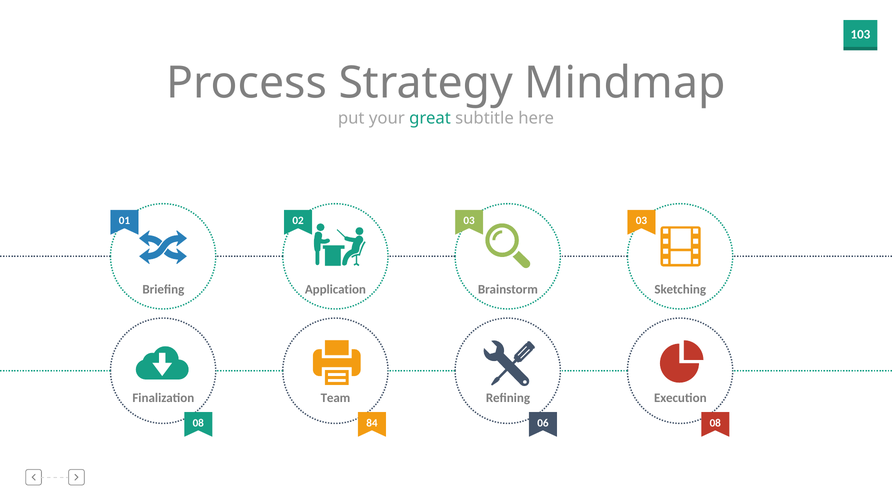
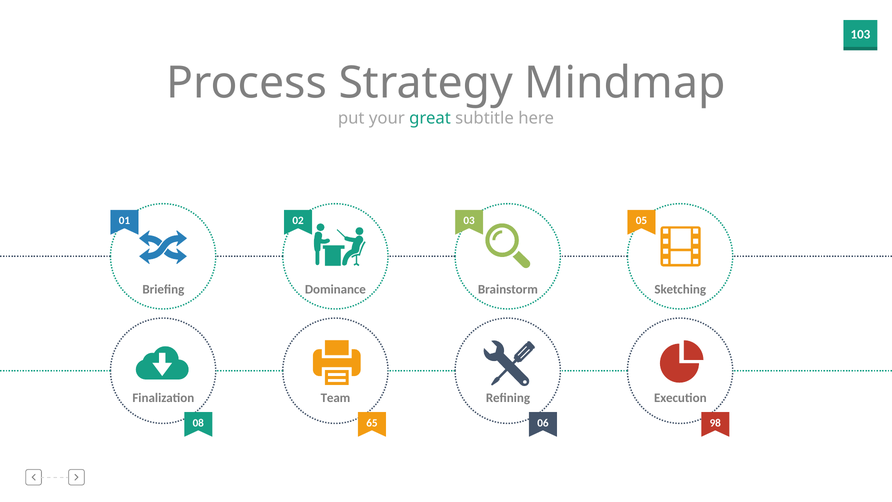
03 03: 03 -> 05 (641, 221)
Application: Application -> Dominance (335, 289)
84: 84 -> 65 (372, 423)
06 08: 08 -> 98 (715, 423)
